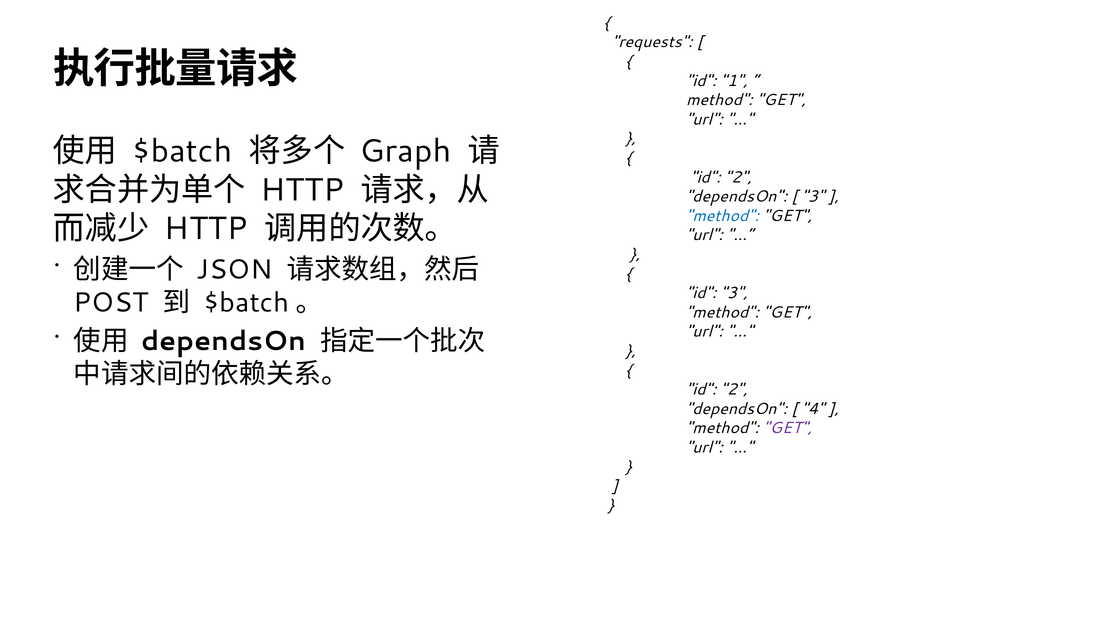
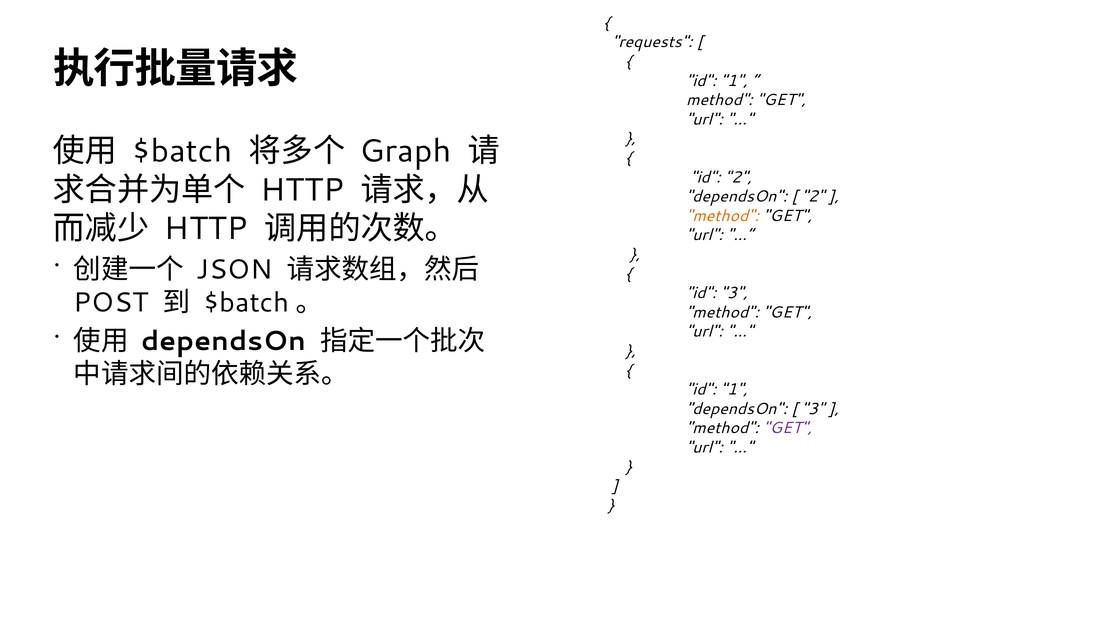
3: 3 -> 2 (813, 197)
method colour: blue -> orange (723, 216)
2: 2 -> 1 (734, 389)
4: 4 -> 3 (813, 409)
